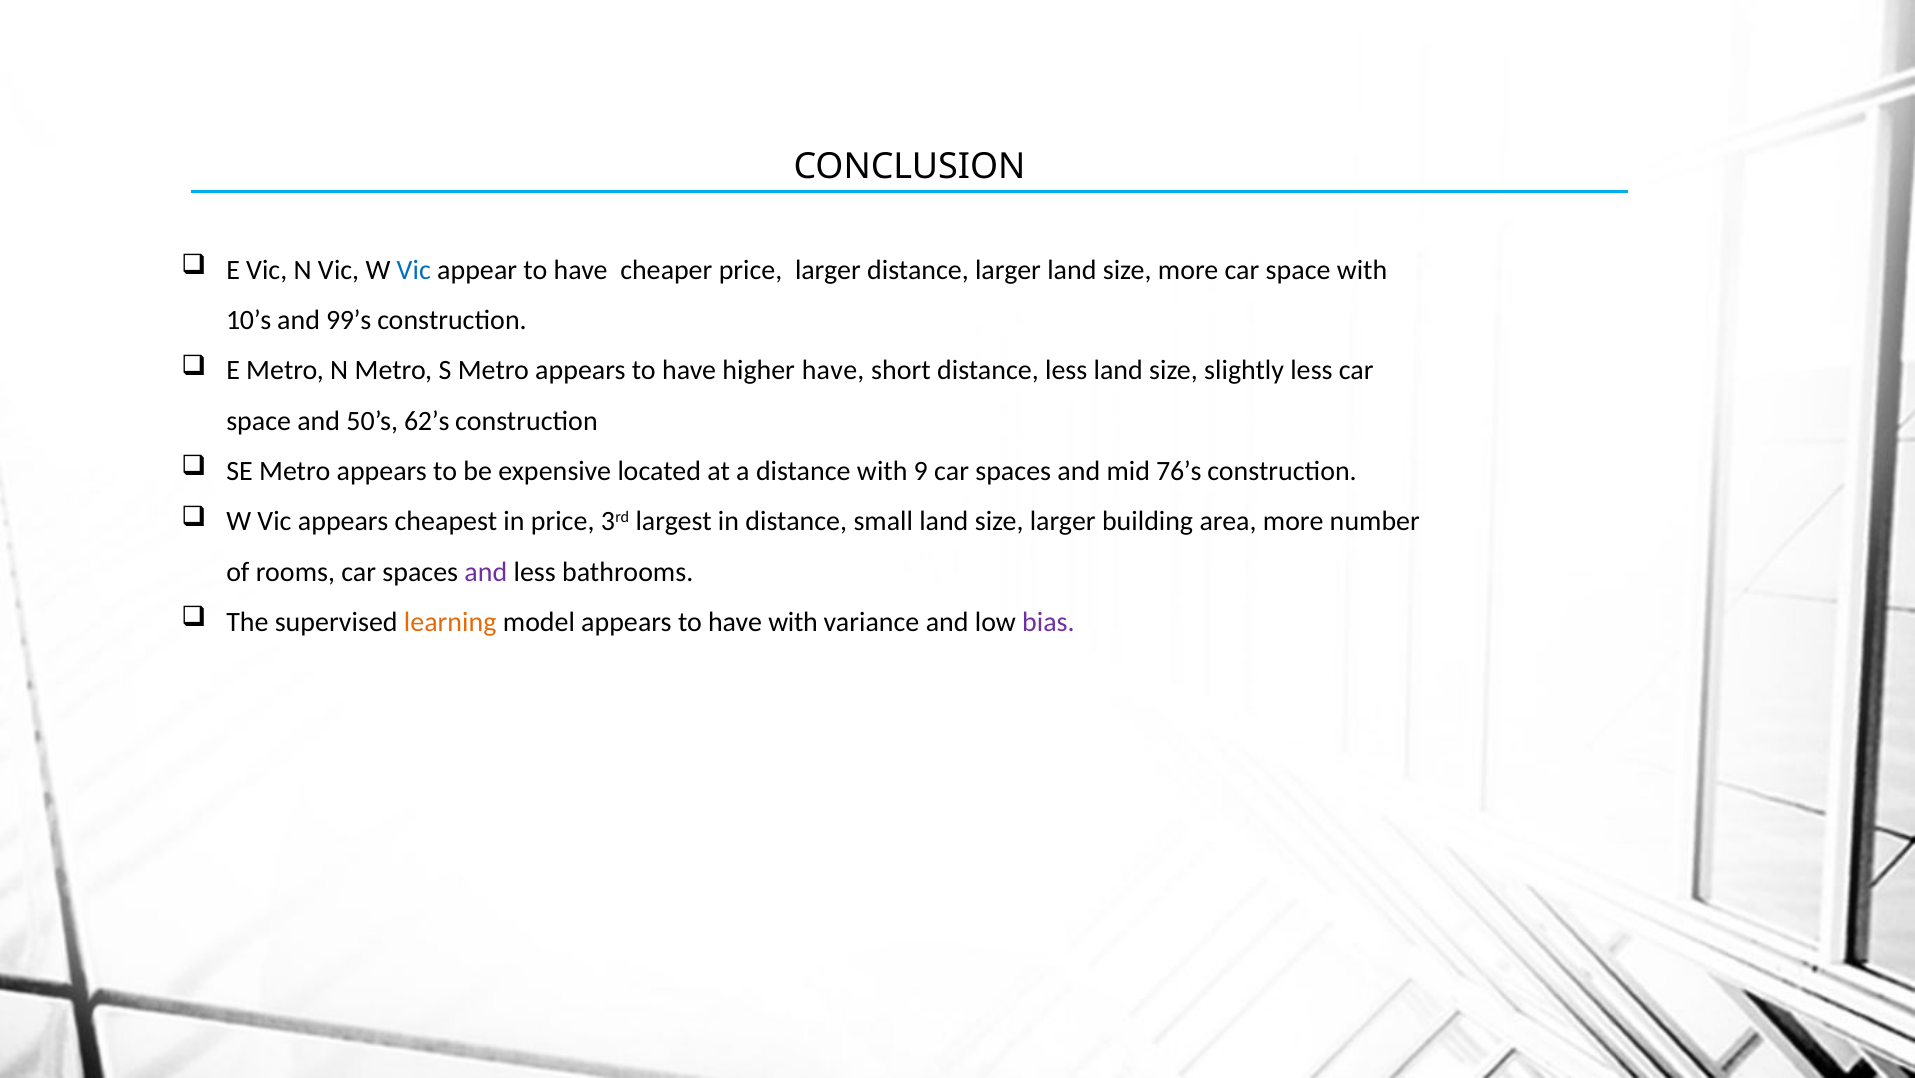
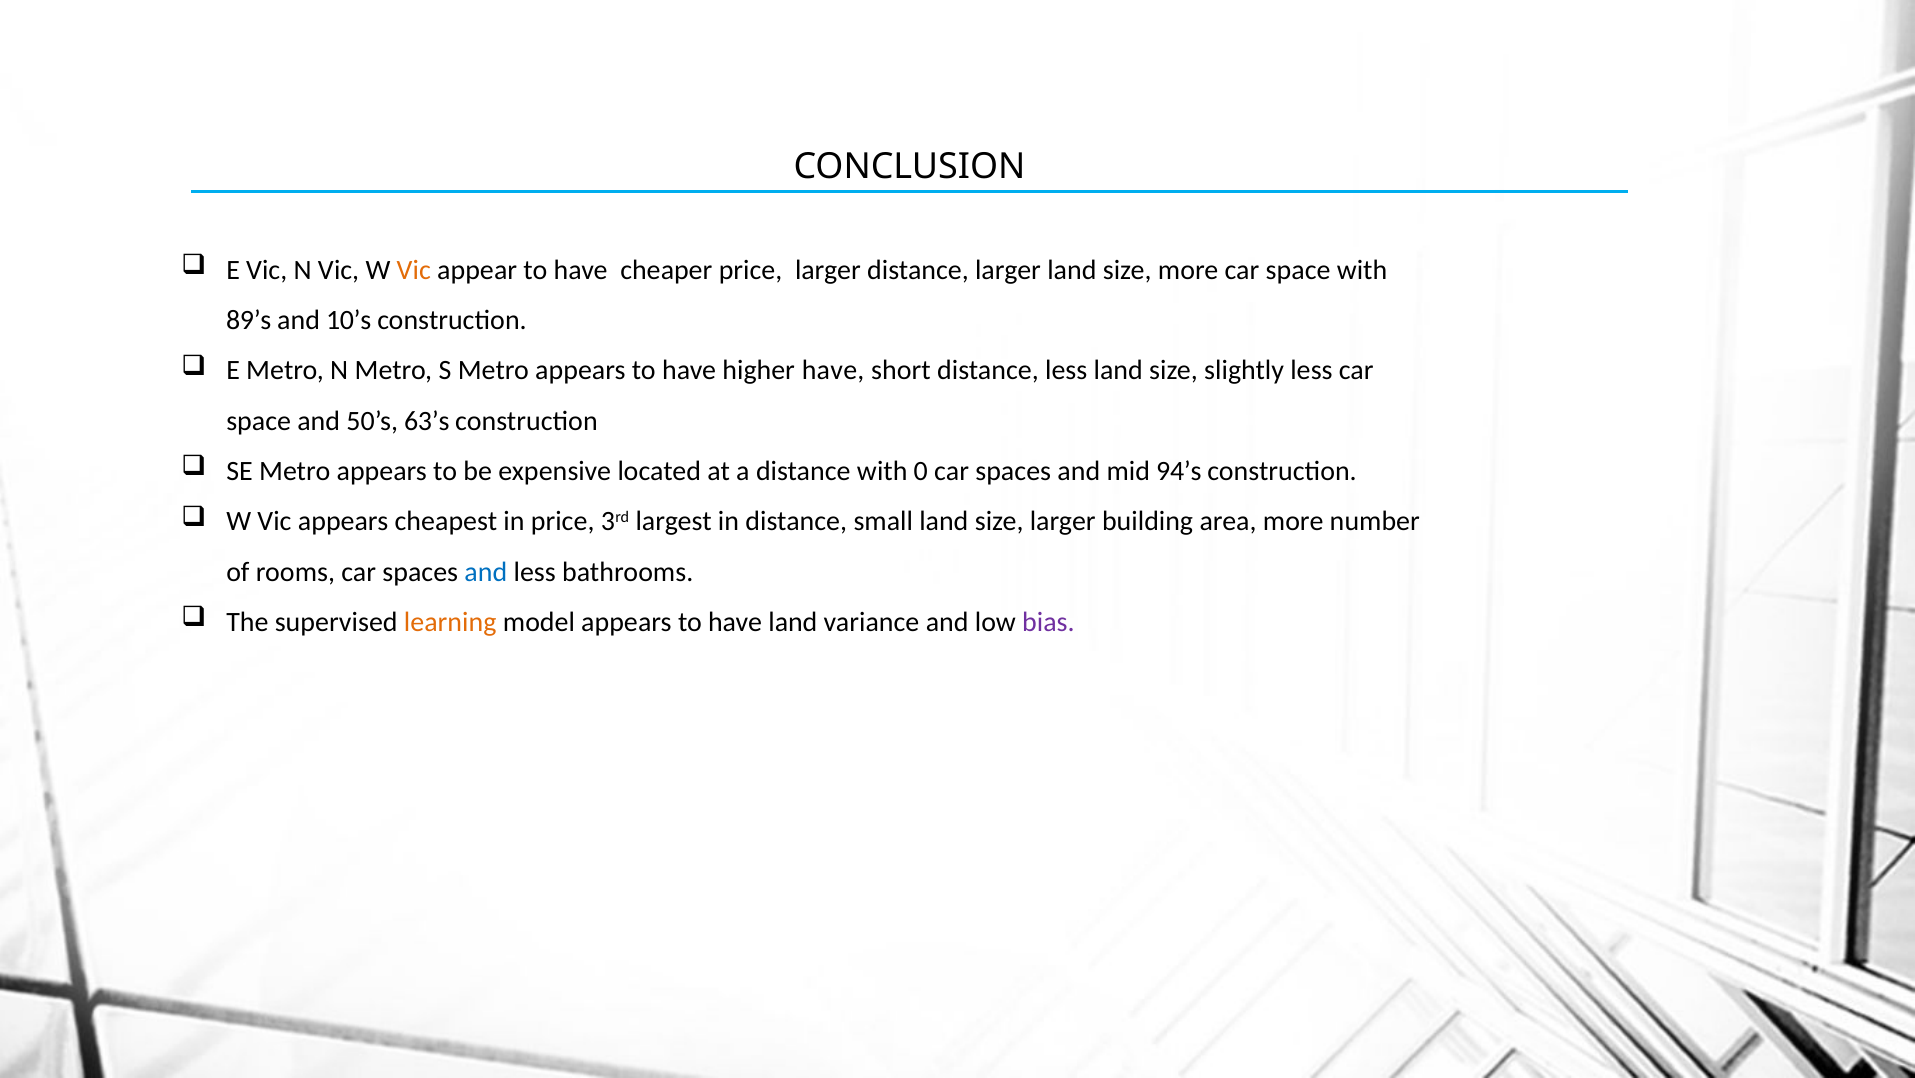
Vic colour: blue -> orange (414, 270)
10’s: 10’s -> 89’s (249, 320)
99’s: 99’s -> 10’s (349, 320)
62’s: 62’s -> 63’s (427, 421)
9: 9 -> 0 (921, 471)
76’s: 76’s -> 94’s (1179, 471)
and colour: purple -> blue (486, 572)
have with: with -> land (793, 622)
